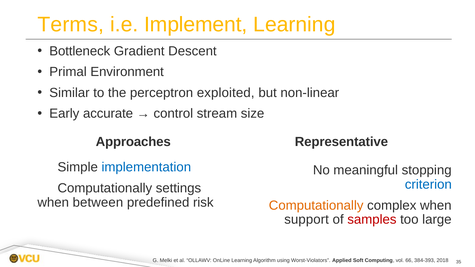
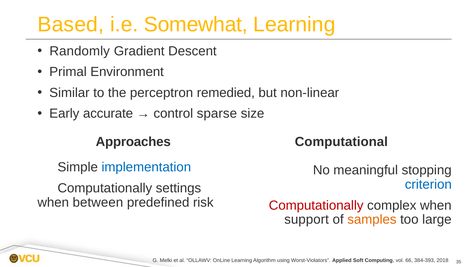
Terms: Terms -> Based (71, 24)
Implement: Implement -> Somewhat (196, 24)
Bottleneck: Bottleneck -> Randomly (80, 51)
exploited: exploited -> remedied (226, 93)
stream: stream -> sparse (217, 114)
Representative: Representative -> Computational (341, 142)
Computationally colour: orange -> red (316, 206)
samples colour: red -> orange (372, 220)
